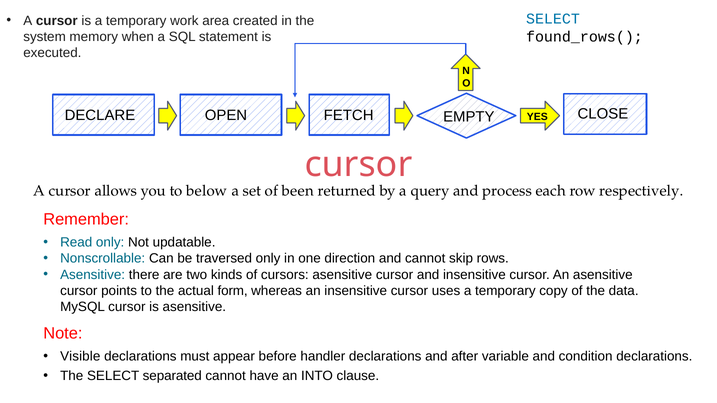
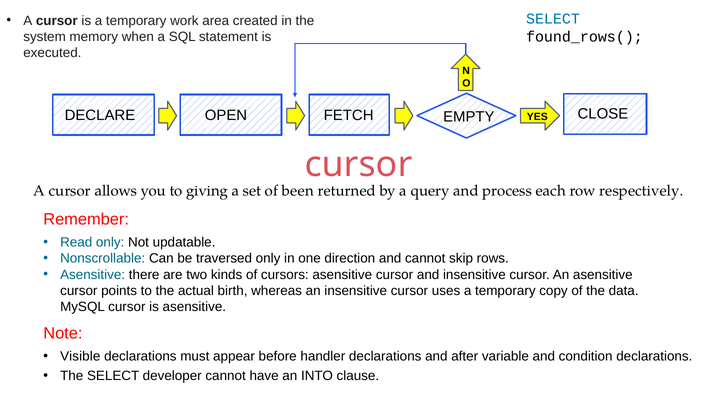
below: below -> giving (207, 191)
form: form -> birth (233, 291)
separated: separated -> developer (172, 376)
